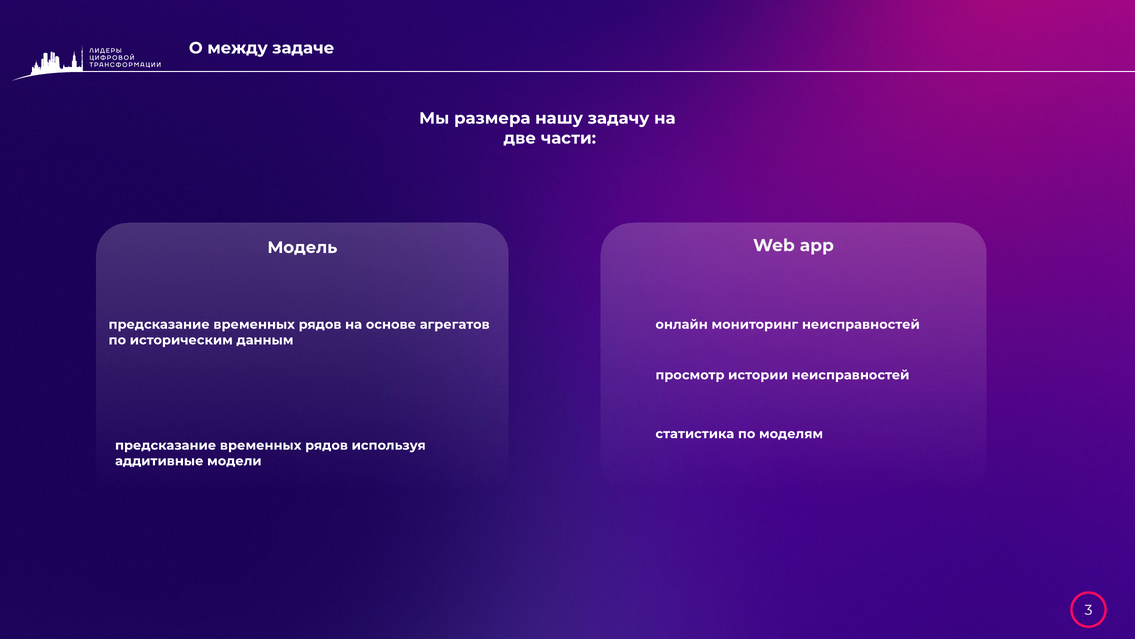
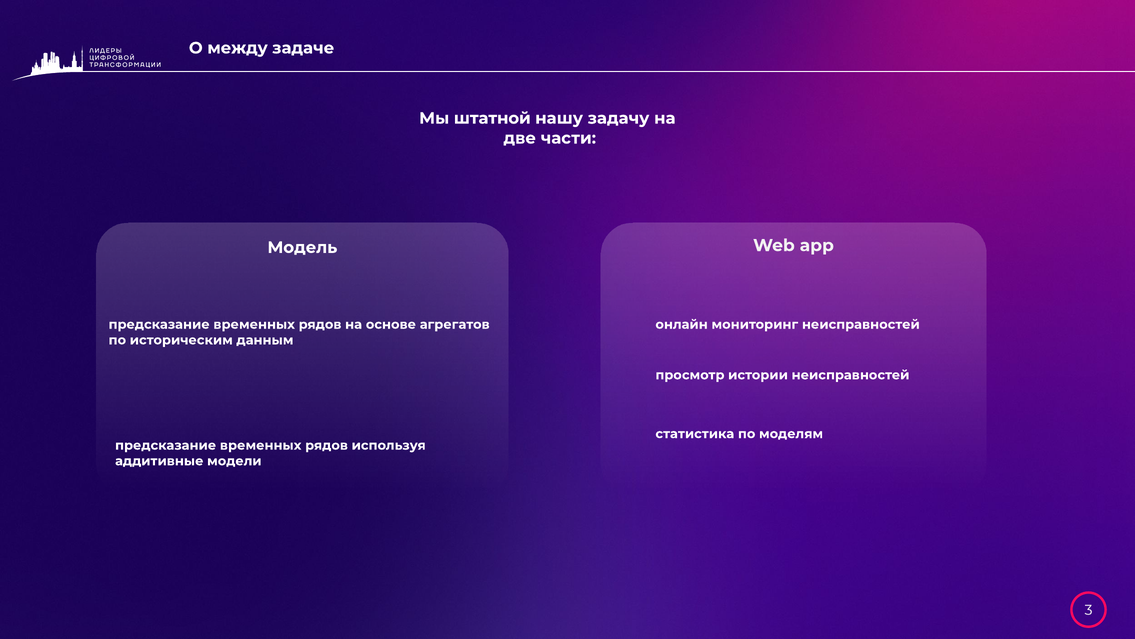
размера: размера -> штатной (492, 118)
